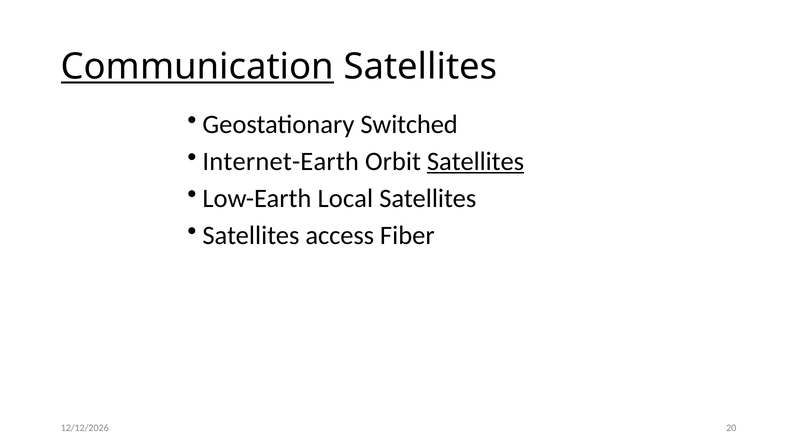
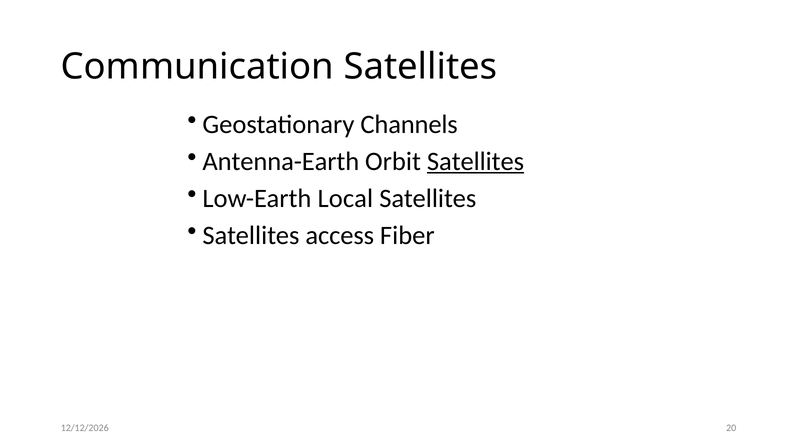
Communication underline: present -> none (197, 67)
Switched: Switched -> Channels (409, 125)
Internet-Earth: Internet-Earth -> Antenna-Earth (281, 162)
